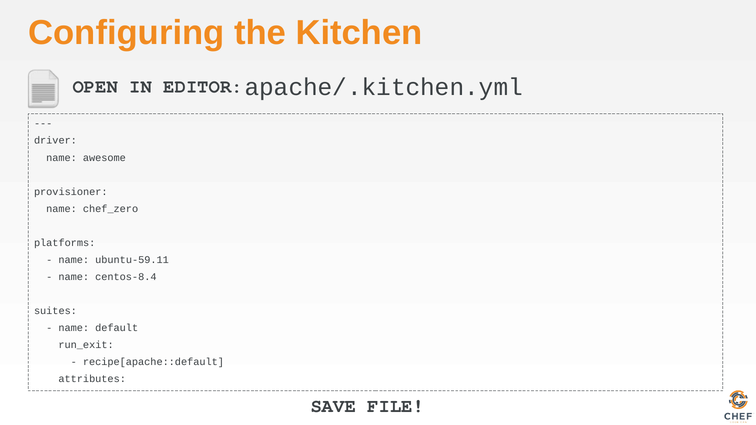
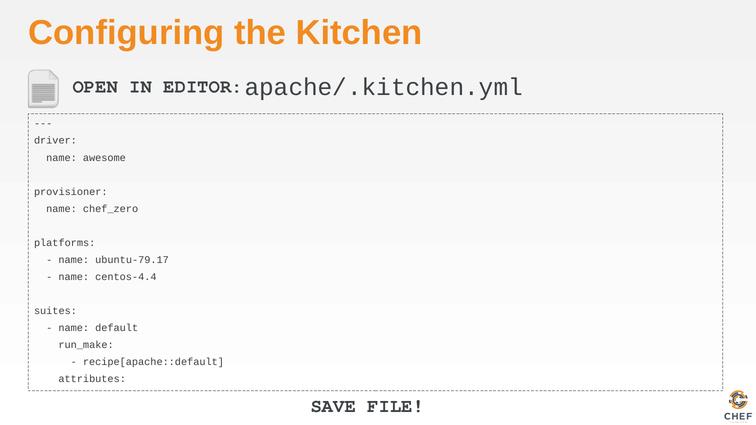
ubuntu-59.11: ubuntu-59.11 -> ubuntu-79.17 (132, 260)
centos-8.4: centos-8.4 -> centos-4.4 (126, 277)
run_exit: run_exit -> run_make (86, 345)
